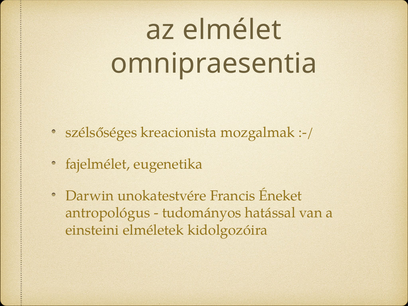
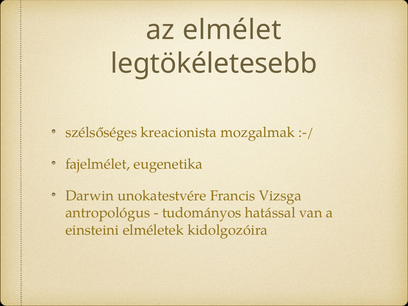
omnipraesentia: omnipraesentia -> legtökéletesebb (214, 64)
Éneket: Éneket -> Vizsga (280, 196)
